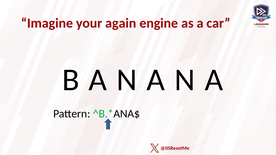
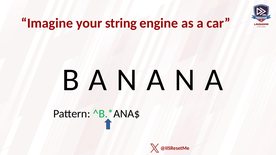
again: again -> string (121, 23)
